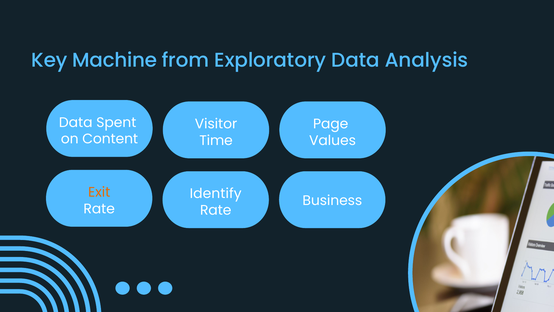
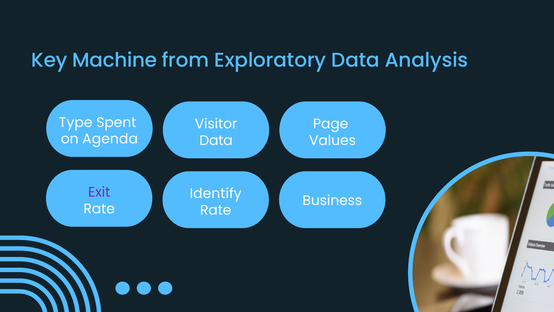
Data: Data -> Type (76, 122)
Content: Content -> Agenda (110, 139)
Time: Time -> Data (216, 140)
Exit colour: orange -> purple (99, 192)
